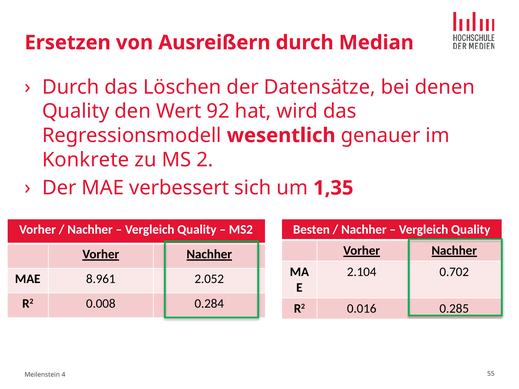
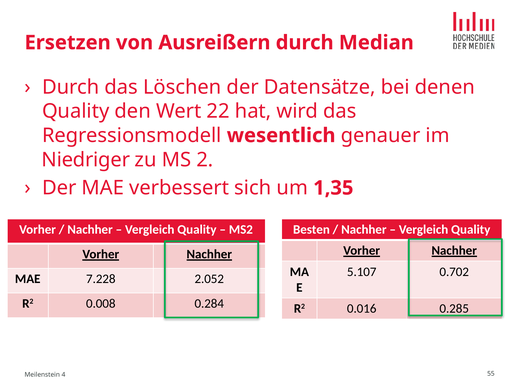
92: 92 -> 22 (218, 111)
Konkrete: Konkrete -> Niedriger (86, 160)
2.104: 2.104 -> 5.107 (362, 272)
8.961: 8.961 -> 7.228 (101, 279)
